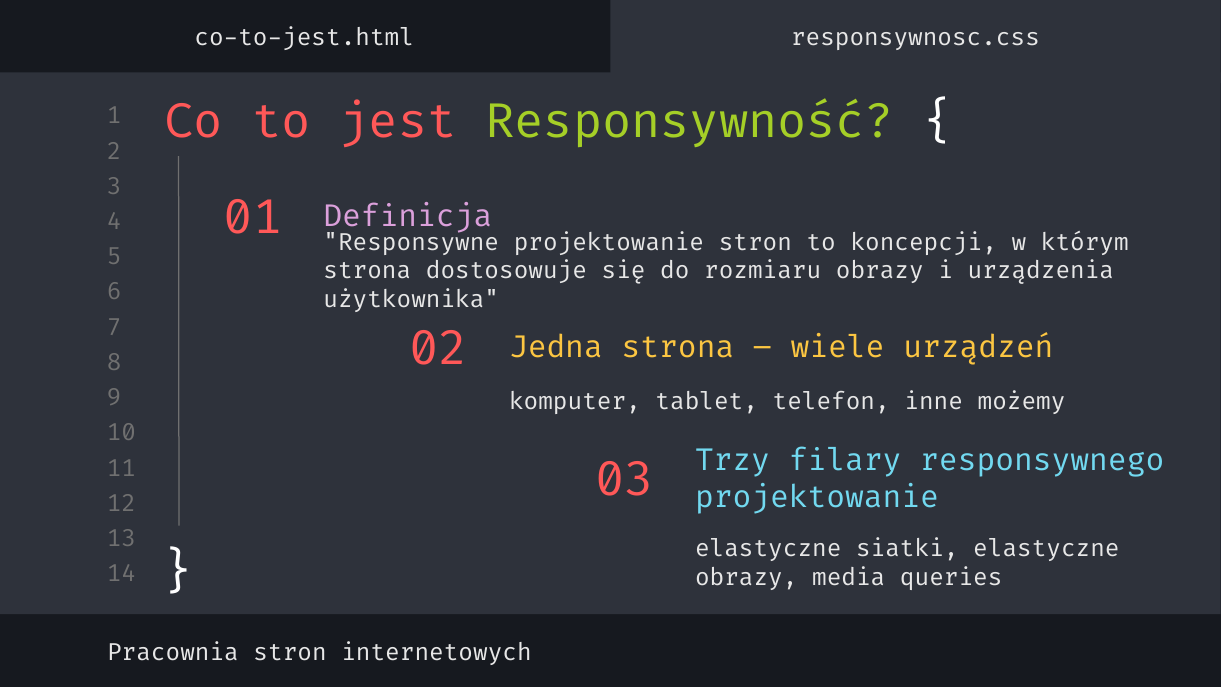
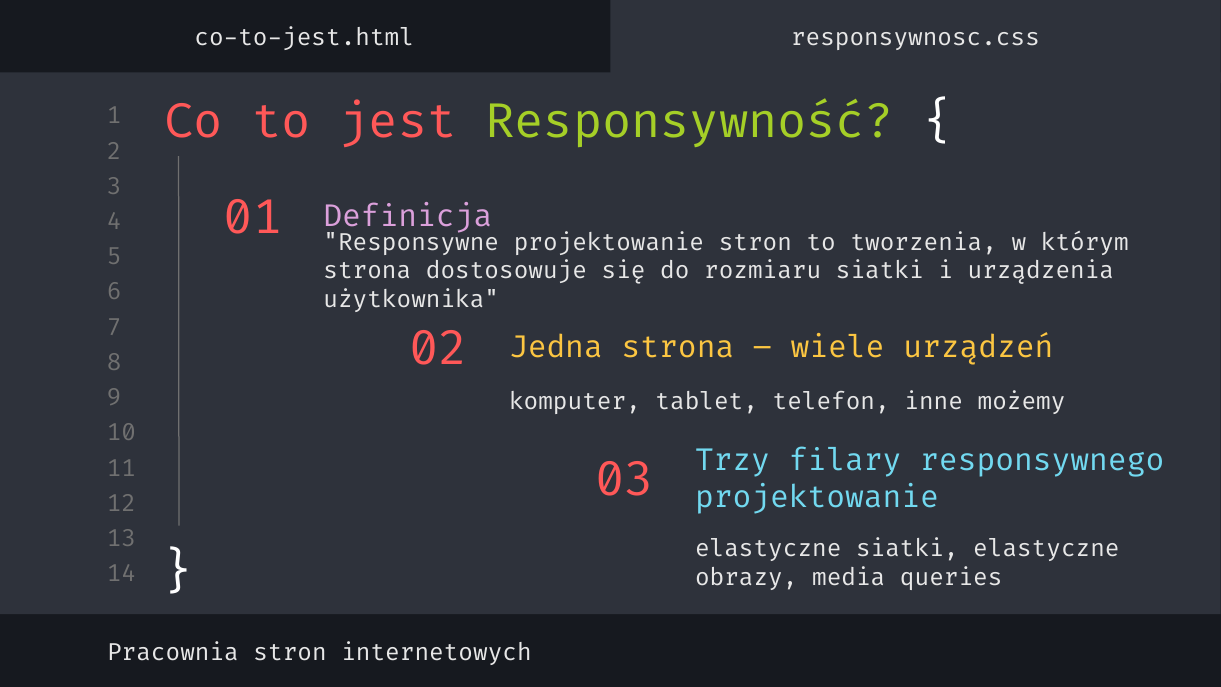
koncepcji: koncepcji -> tworzenia (924, 243)
rozmiaru obrazy: obrazy -> siatki (880, 271)
